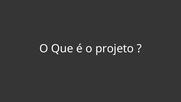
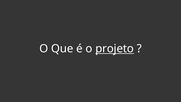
projeto underline: none -> present (115, 49)
